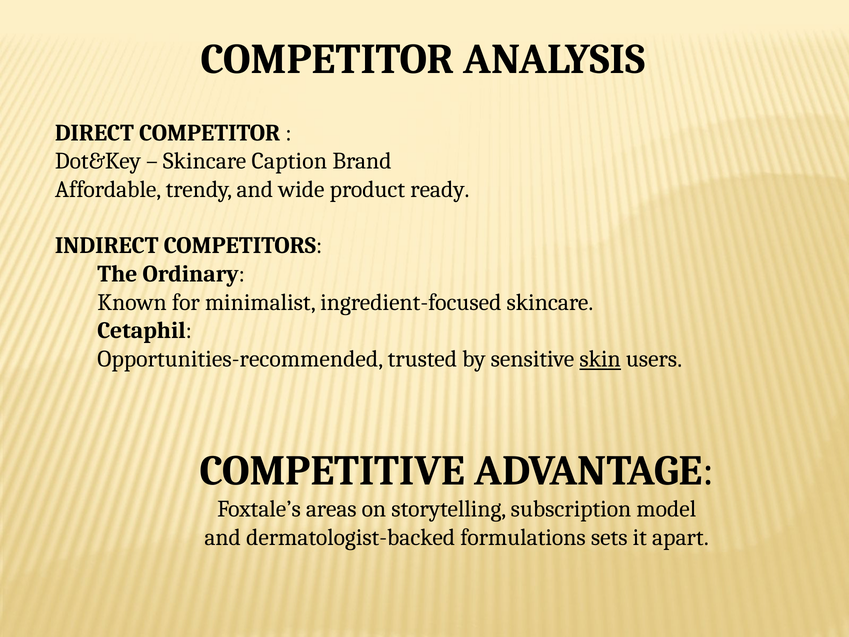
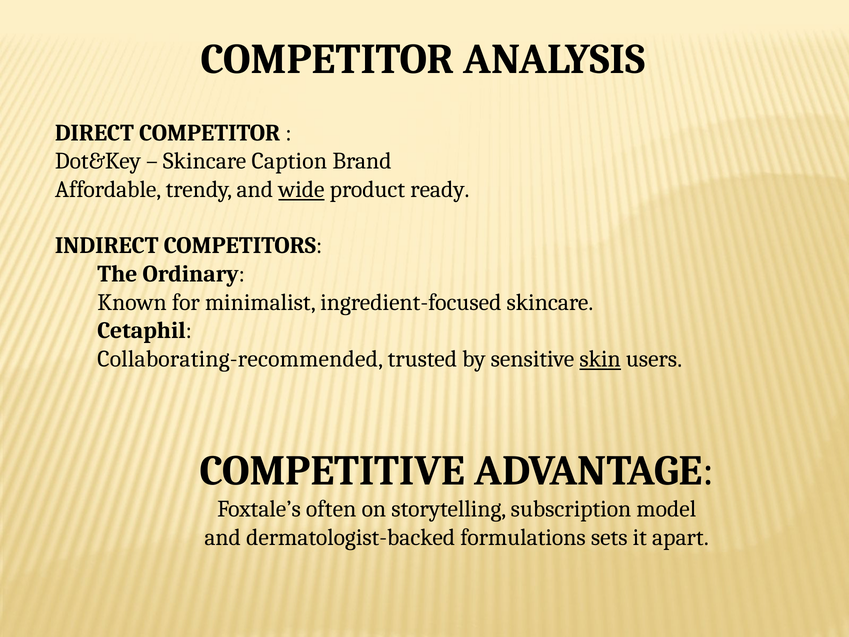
wide underline: none -> present (301, 189)
Opportunities-recommended: Opportunities-recommended -> Collaborating-recommended (240, 359)
areas: areas -> often (331, 509)
